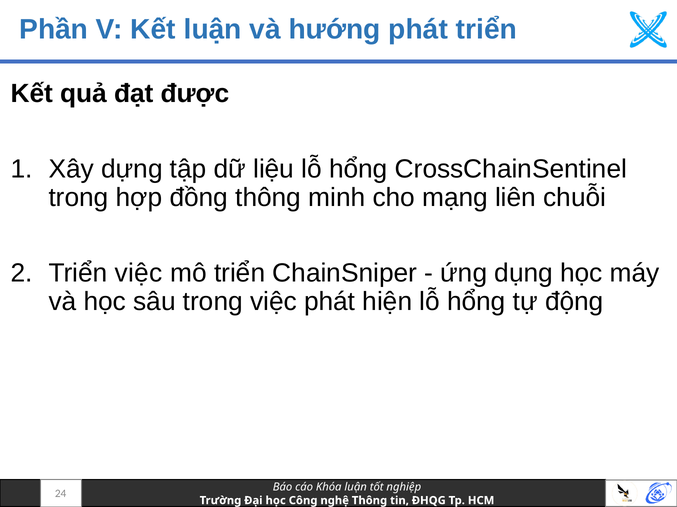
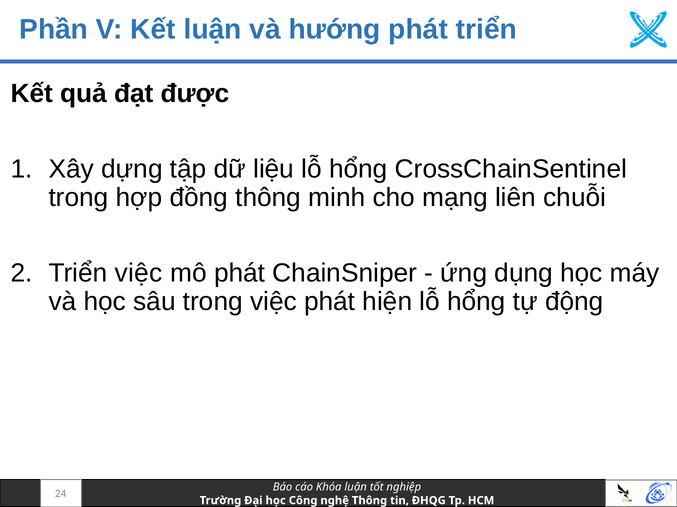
mô triển: triển -> phát (240, 273)
